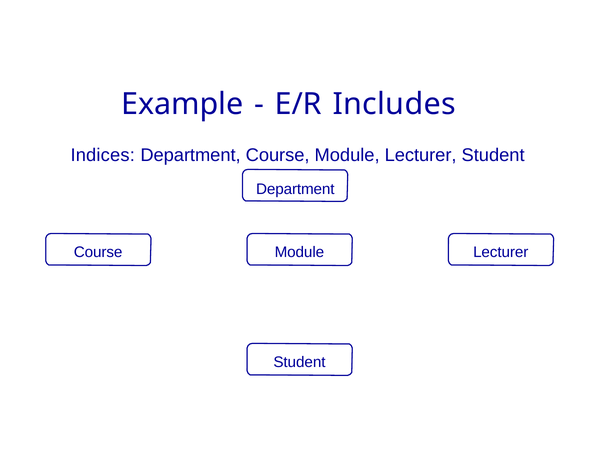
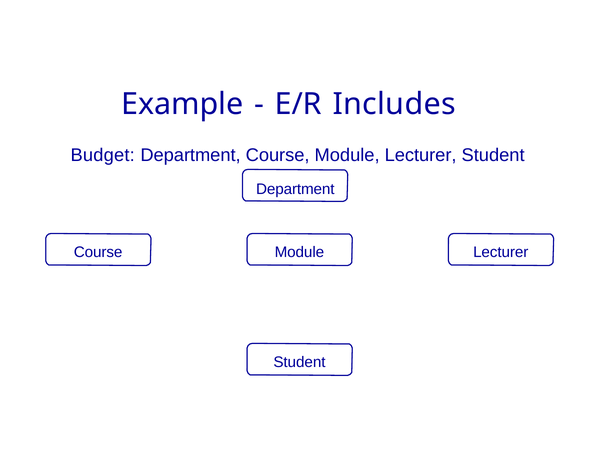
Indices: Indices -> Budget (103, 155)
